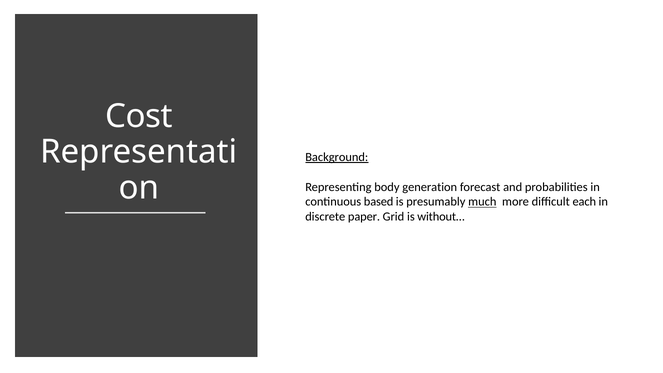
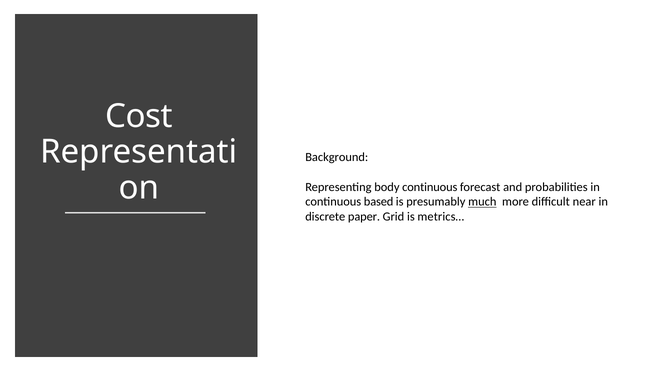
Background underline: present -> none (337, 157)
body generation: generation -> continuous (430, 187)
each: each -> near (584, 202)
without…: without… -> metrics… (441, 217)
